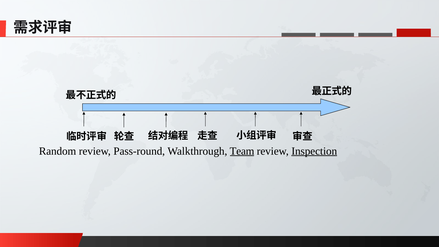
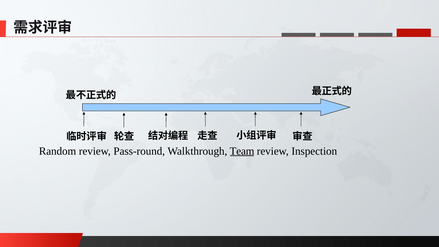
Inspection underline: present -> none (314, 151)
